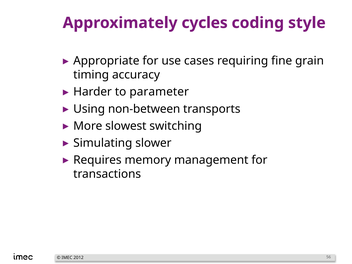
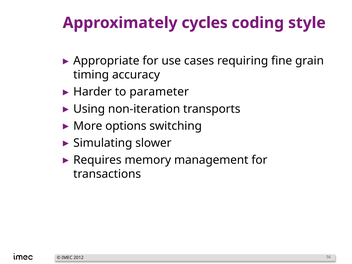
non-between: non-between -> non-iteration (144, 109)
slowest: slowest -> options (126, 126)
